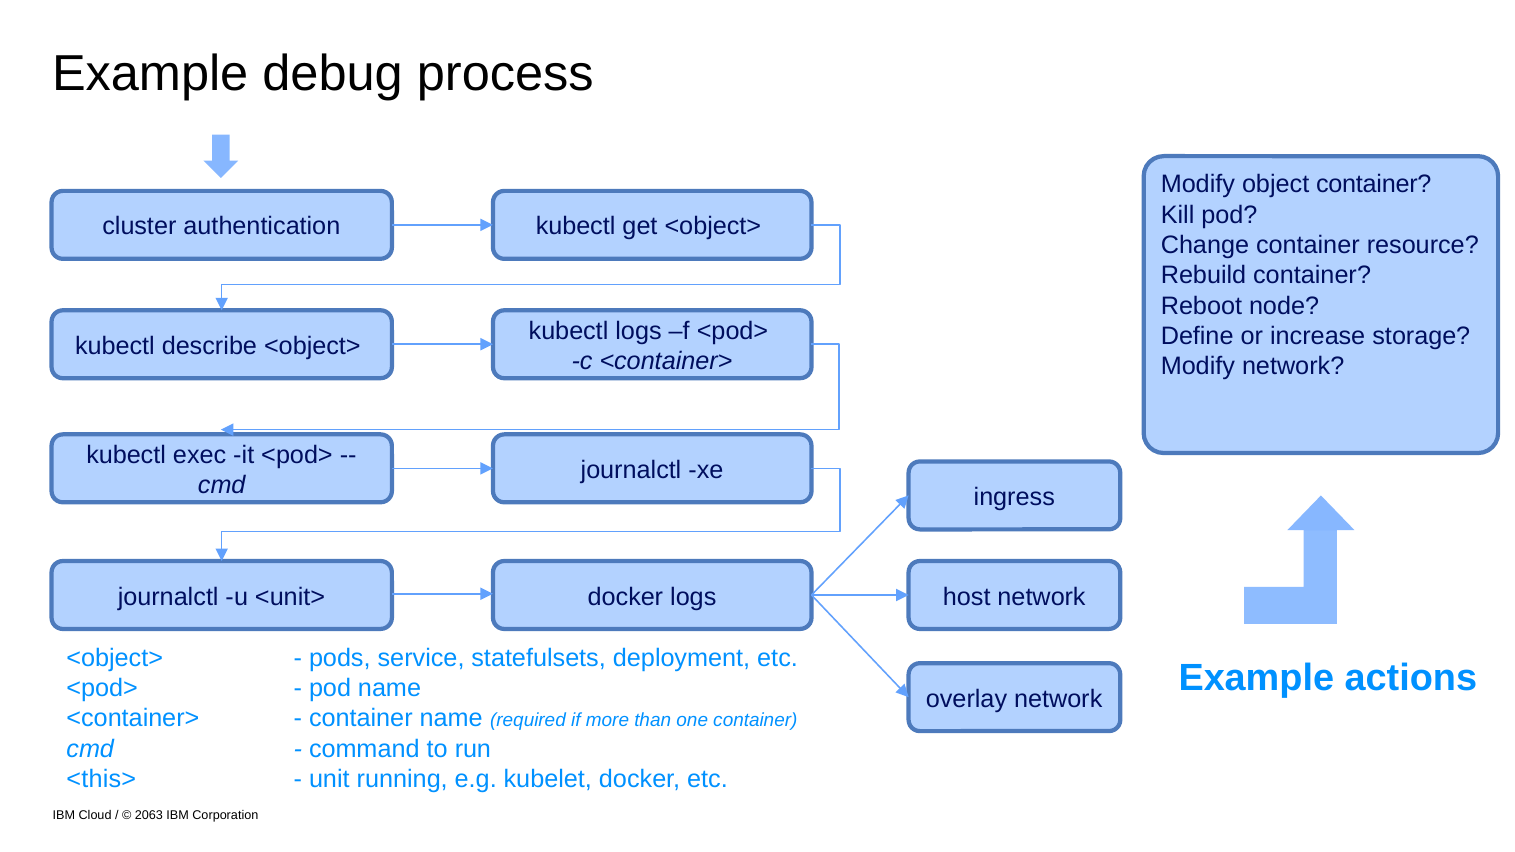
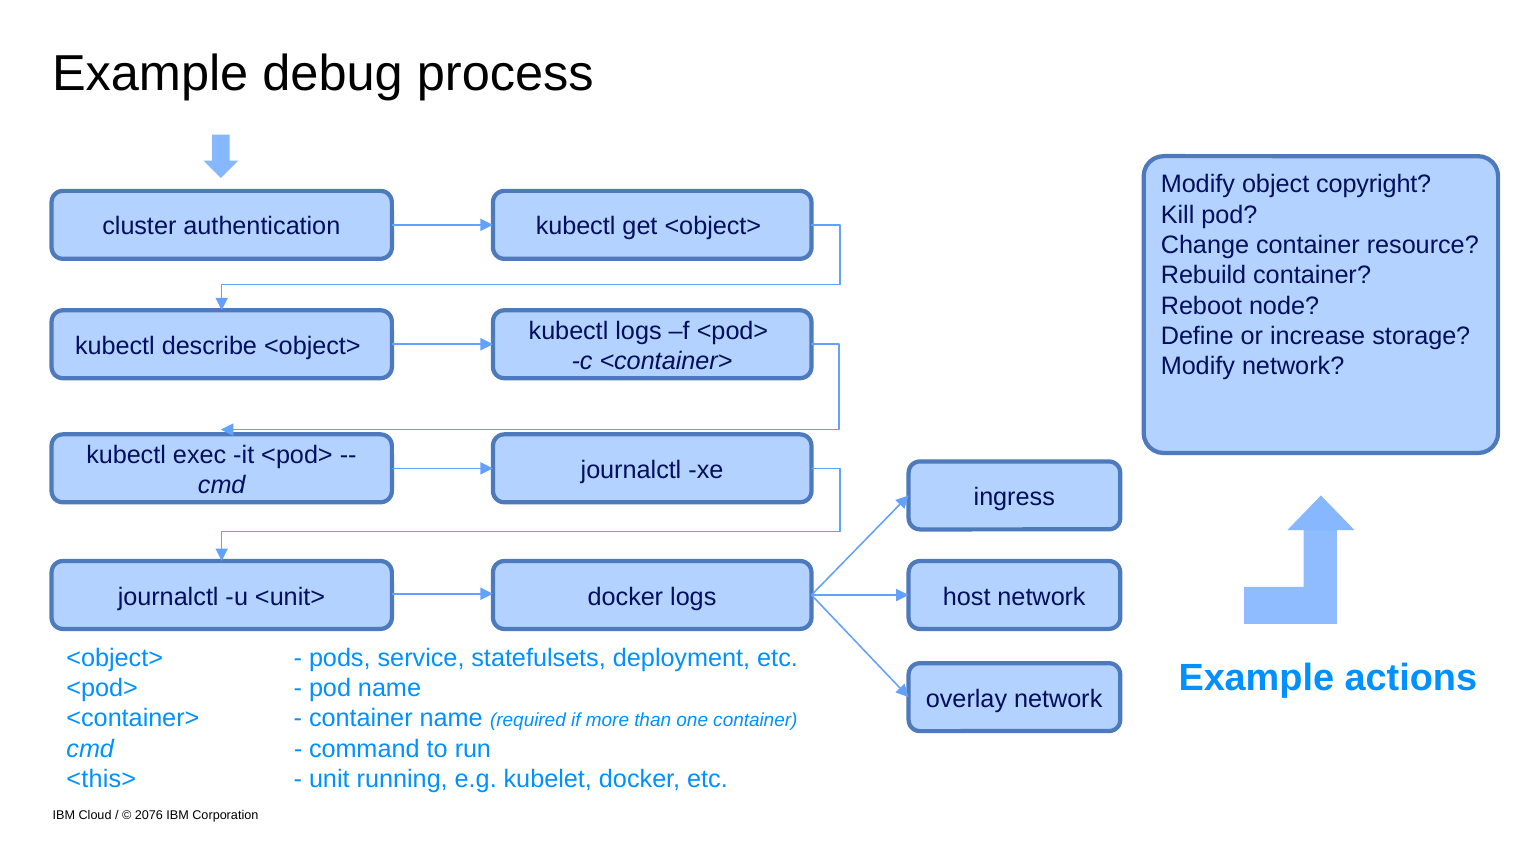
object container: container -> copyright (1374, 185)
2063: 2063 -> 2076 (149, 816)
